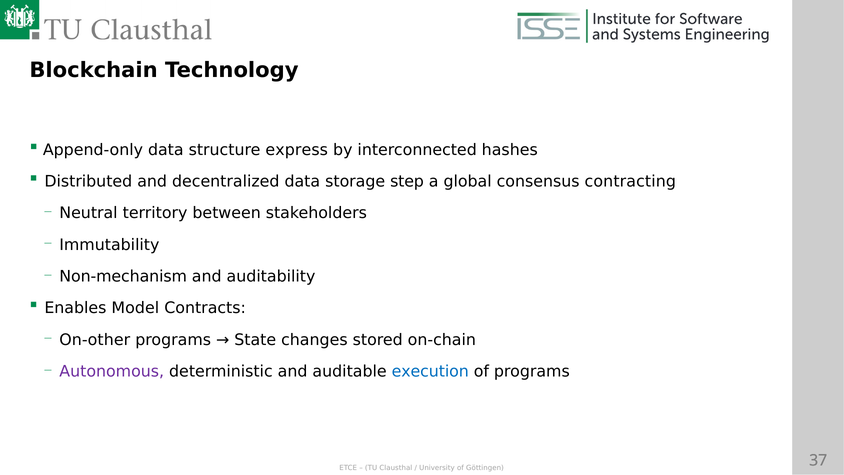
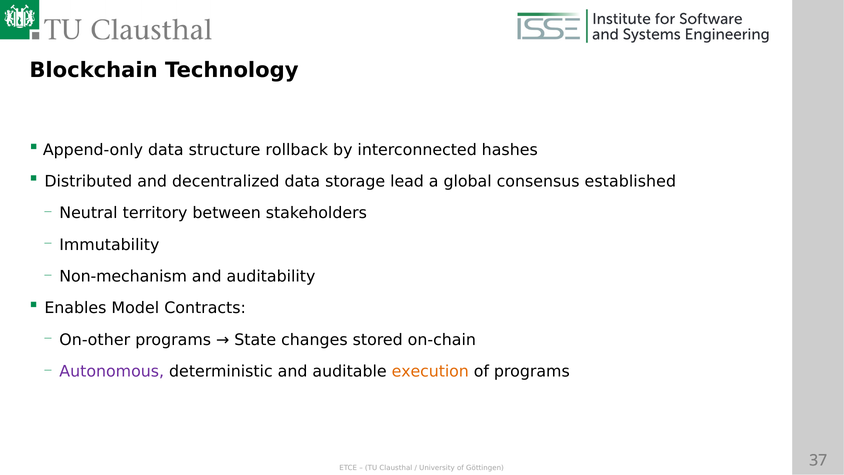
express: express -> rollback (297, 150)
step: step -> lead (407, 181)
contracting: contracting -> established (630, 181)
execution colour: blue -> orange (430, 371)
